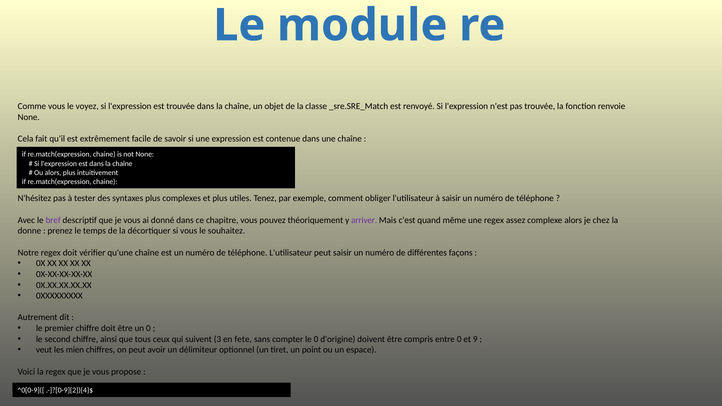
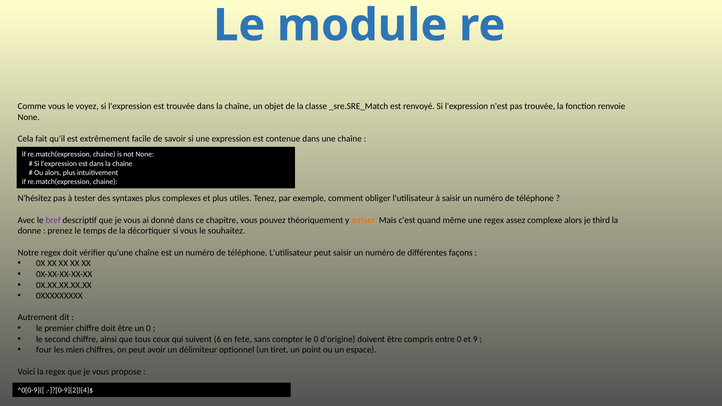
arriver colour: purple -> orange (364, 220)
chez: chez -> third (601, 220)
3: 3 -> 6 (217, 339)
veut: veut -> four (44, 350)
